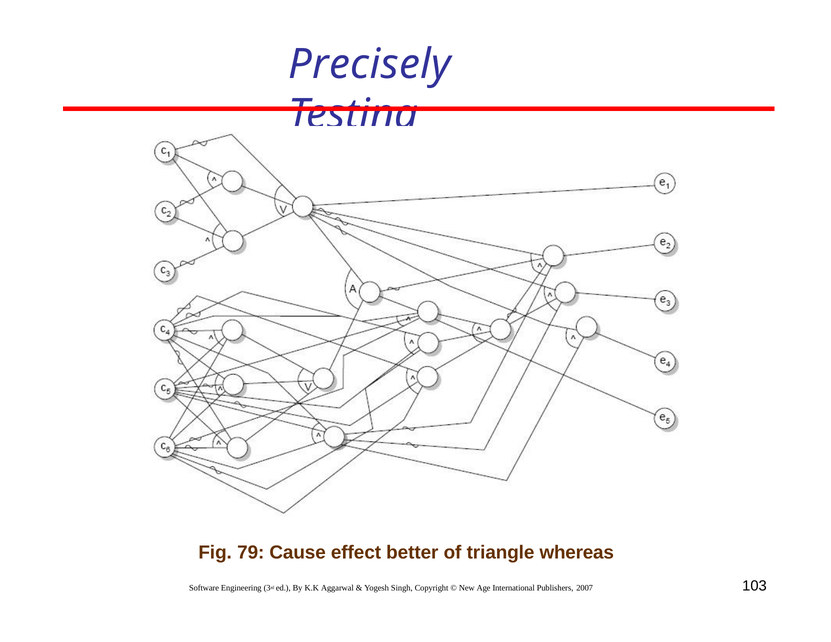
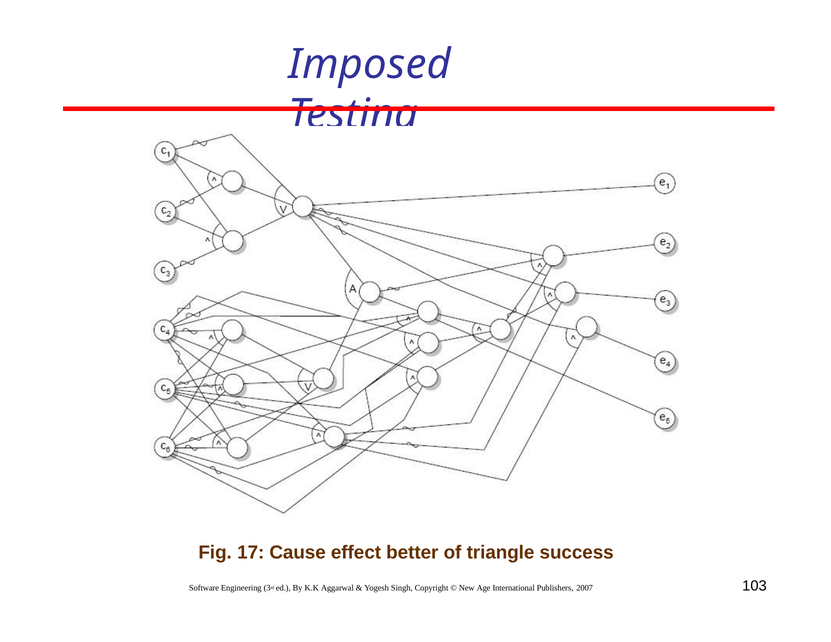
Precisely: Precisely -> Imposed (370, 64)
79: 79 -> 17 (251, 553)
whereas: whereas -> success (577, 553)
